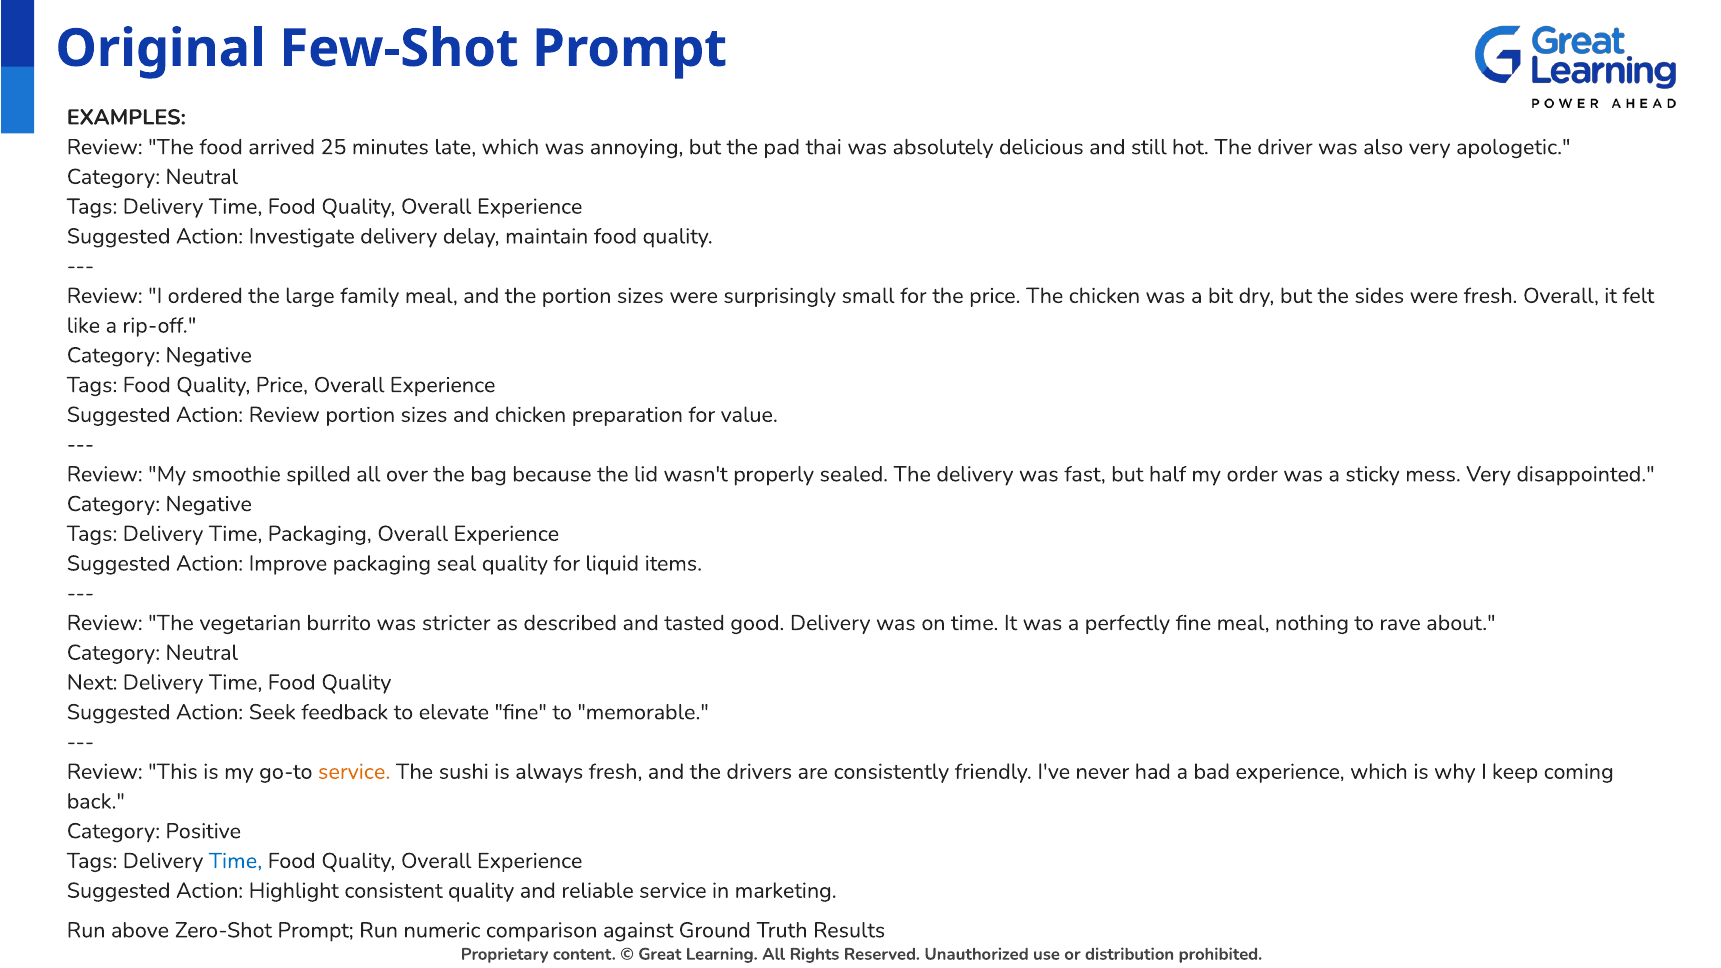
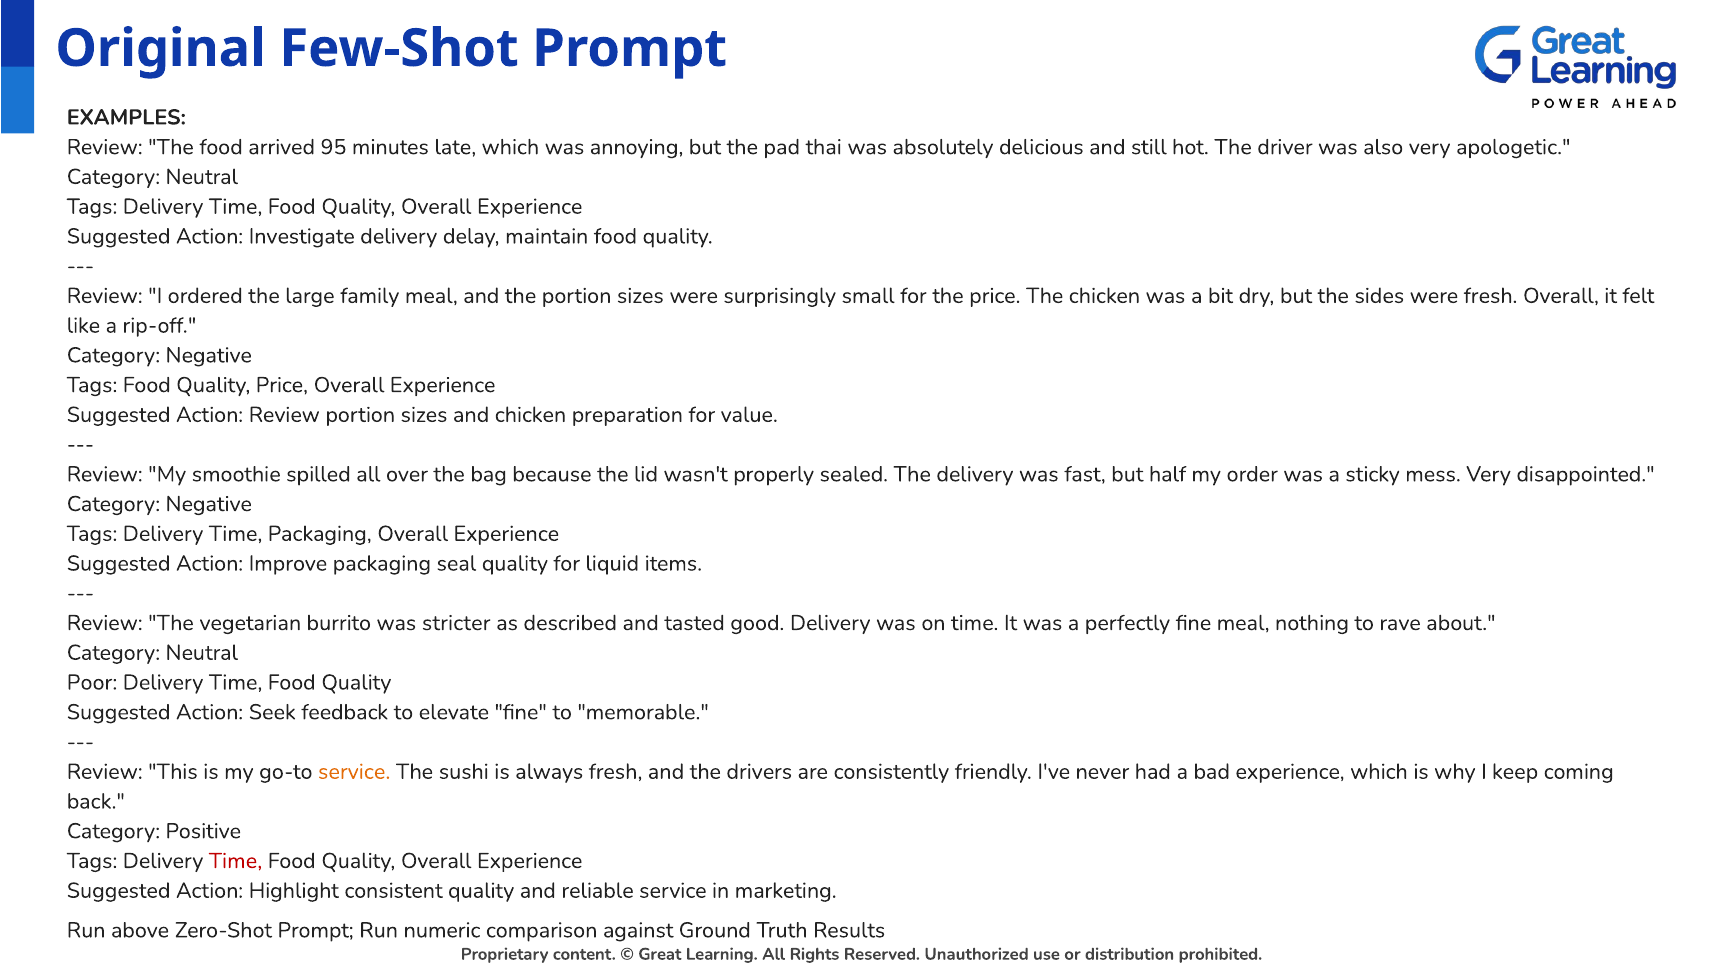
25: 25 -> 95 (333, 147)
Next: Next -> Poor (92, 683)
Time colour: blue -> red (236, 861)
